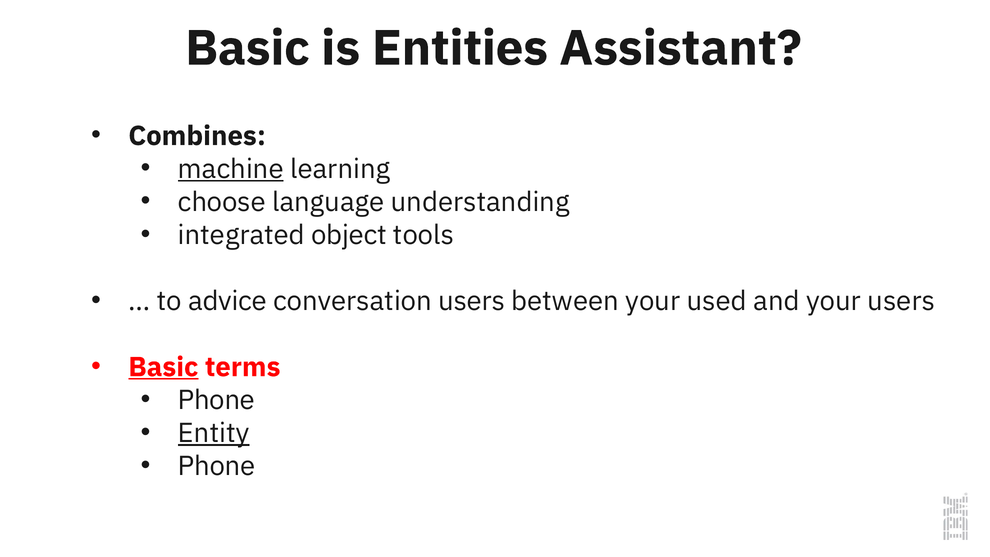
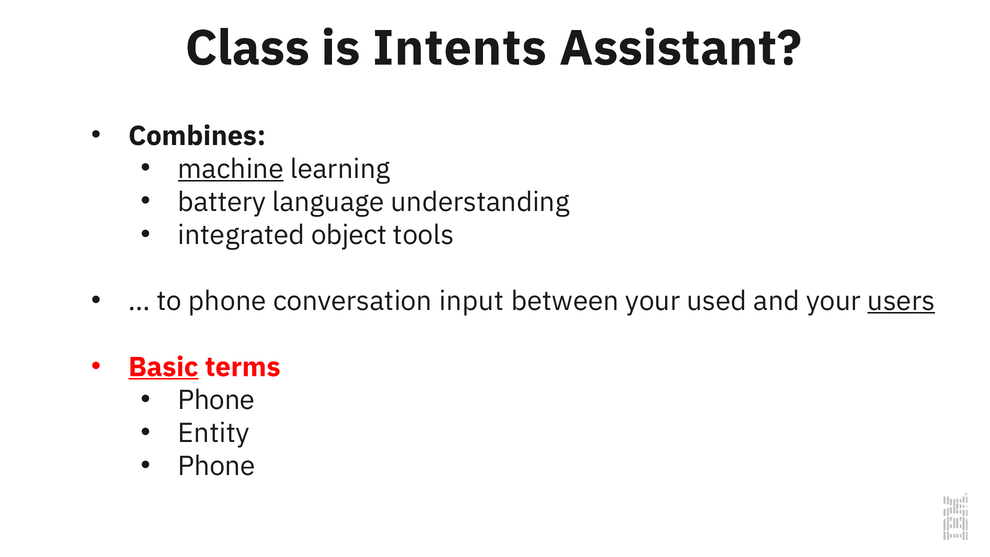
Basic: Basic -> Class (247, 48)
Entities: Entities -> Intents (460, 48)
choose: choose -> battery (222, 202)
to advice: advice -> phone (227, 301)
conversation users: users -> input (471, 301)
users underline: none -> present (901, 301)
Entity underline: present -> none (214, 433)
